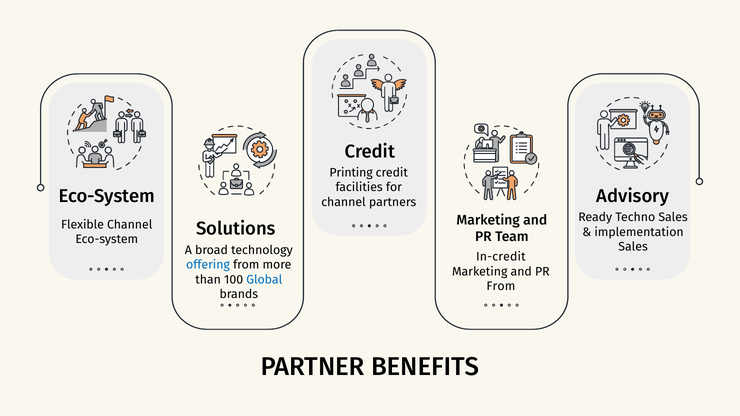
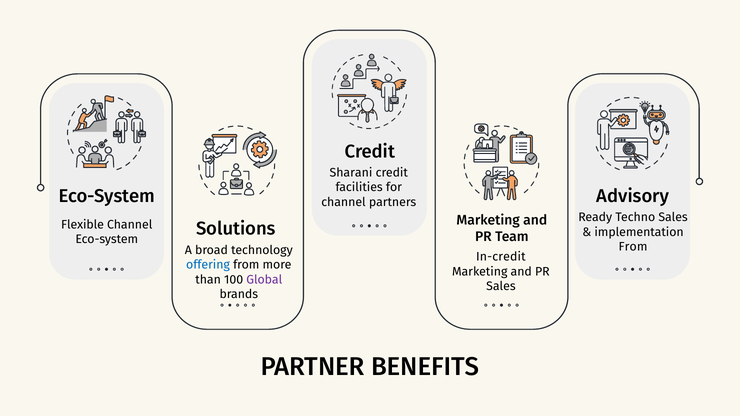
Printing: Printing -> Sharani (351, 173)
Sales: Sales -> From (633, 247)
Global colour: blue -> purple (264, 280)
From: From -> Sales (501, 287)
